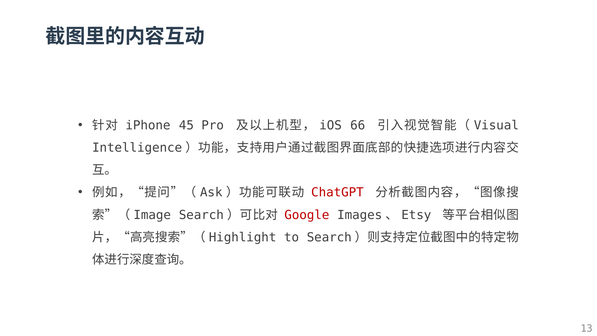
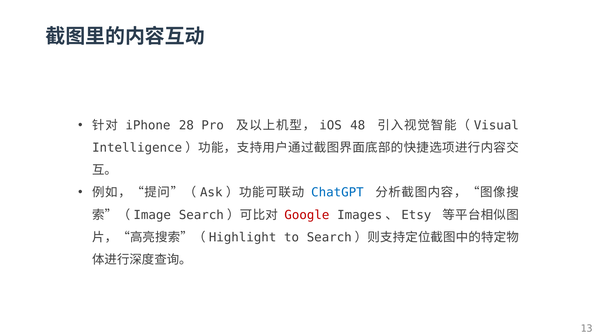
45: 45 -> 28 (186, 125)
66: 66 -> 48 (358, 125)
ChatGPT colour: red -> blue (337, 192)
